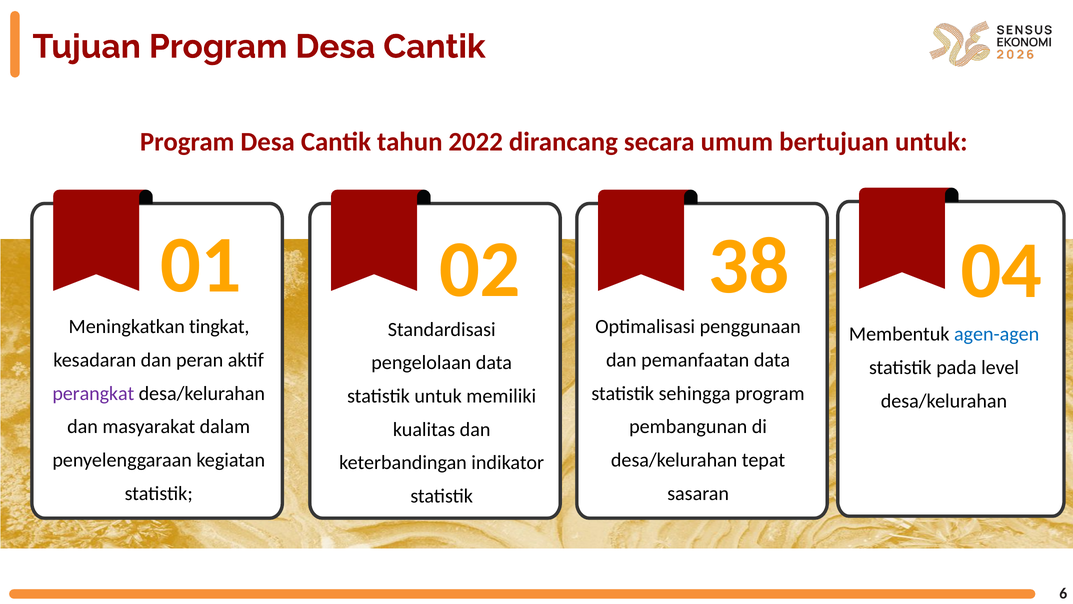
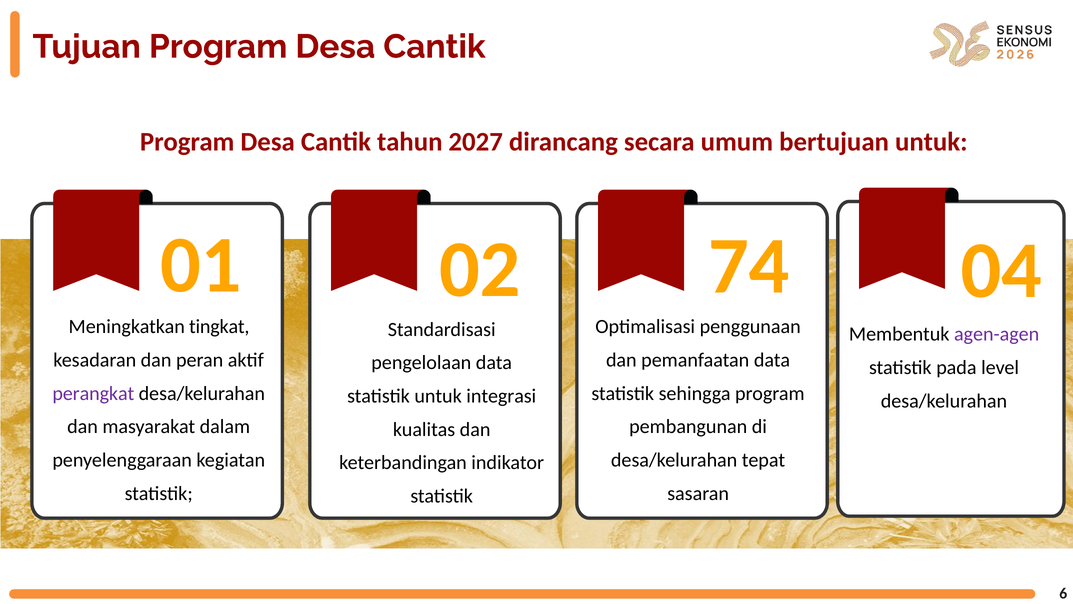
2022: 2022 -> 2027 (476, 142)
38: 38 -> 74 (749, 266)
agen-agen colour: blue -> purple (997, 334)
memiliki: memiliki -> integrasi (501, 396)
